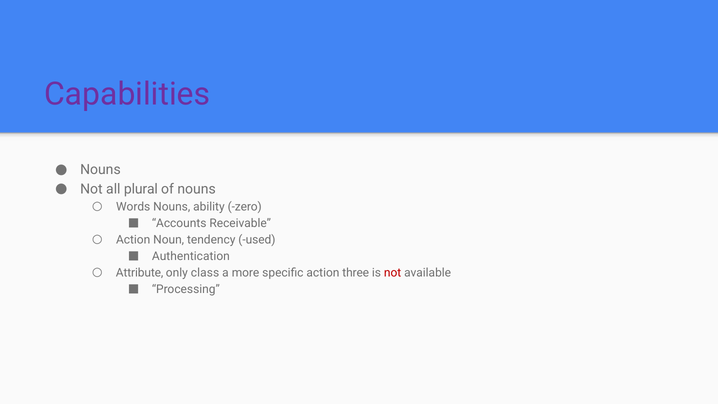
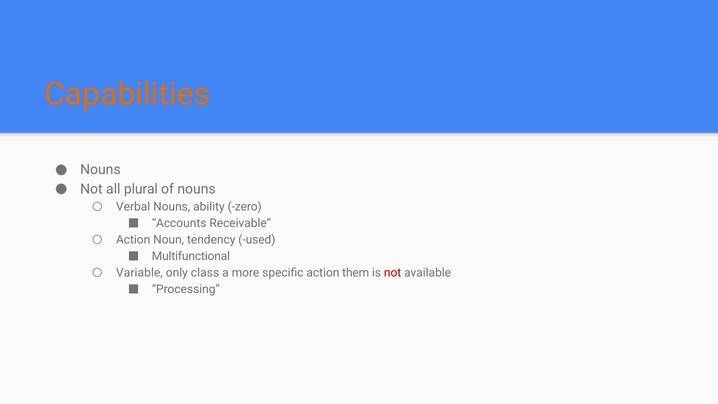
Capabilities colour: purple -> orange (127, 94)
Words: Words -> Verbal (133, 207)
Authentication: Authentication -> Multifunctional (191, 256)
Attribute: Attribute -> Variable (139, 273)
three: three -> them (356, 273)
